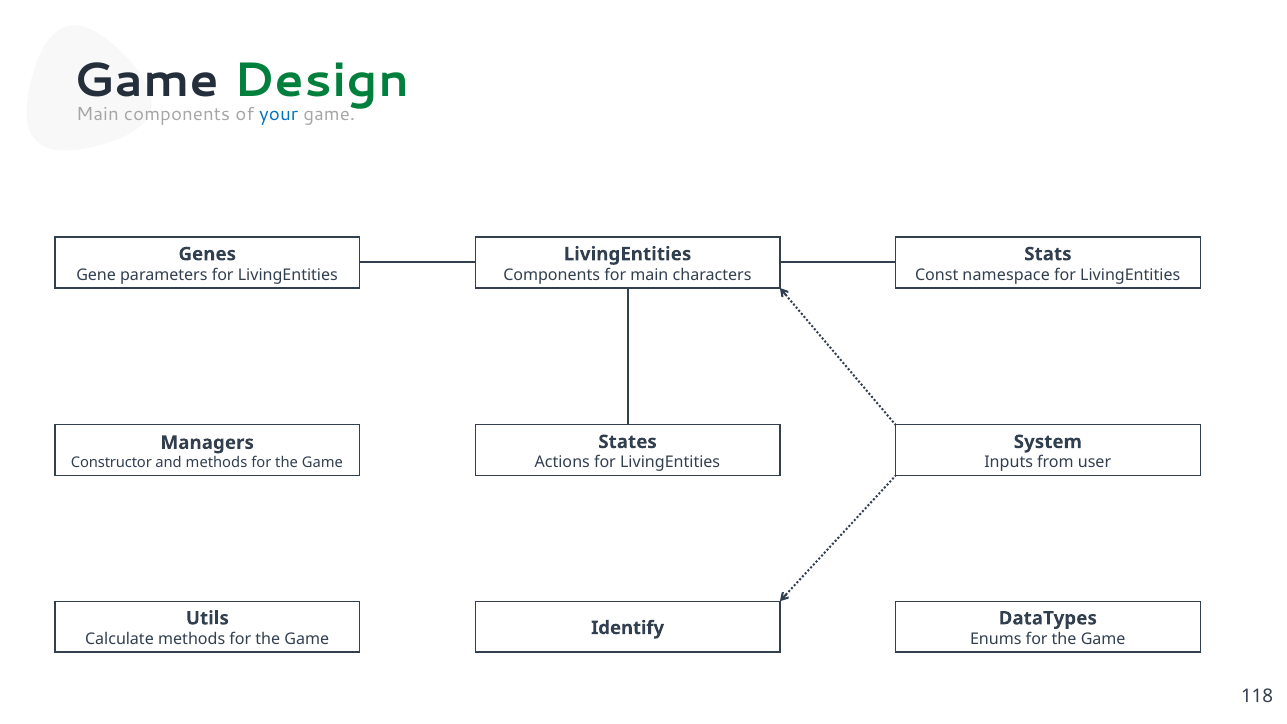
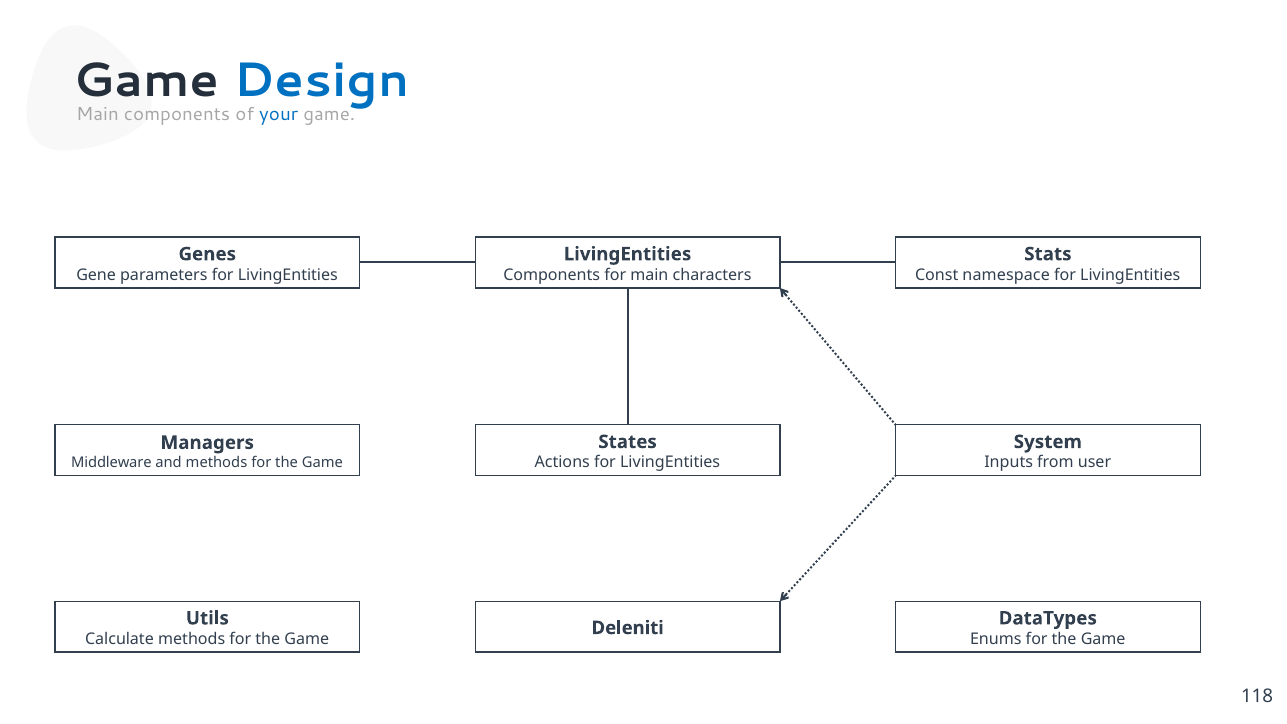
Design colour: green -> blue (321, 80)
Constructor: Constructor -> Middleware (111, 462)
Identify: Identify -> Deleniti (628, 628)
